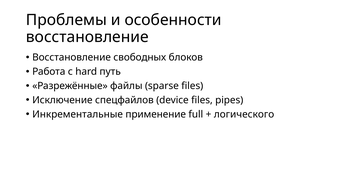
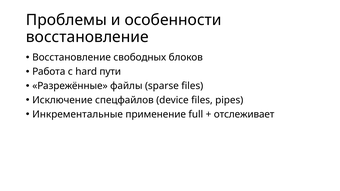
путь: путь -> пути (110, 72)
логического: логического -> отслеживает (244, 115)
